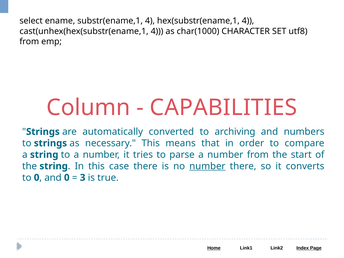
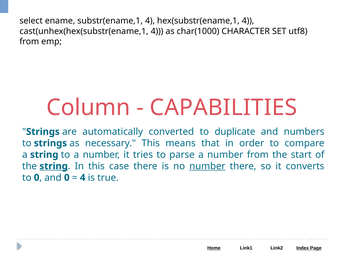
archiving: archiving -> duplicate (235, 132)
string underline: none -> present (54, 166)
3: 3 -> 4 (83, 178)
